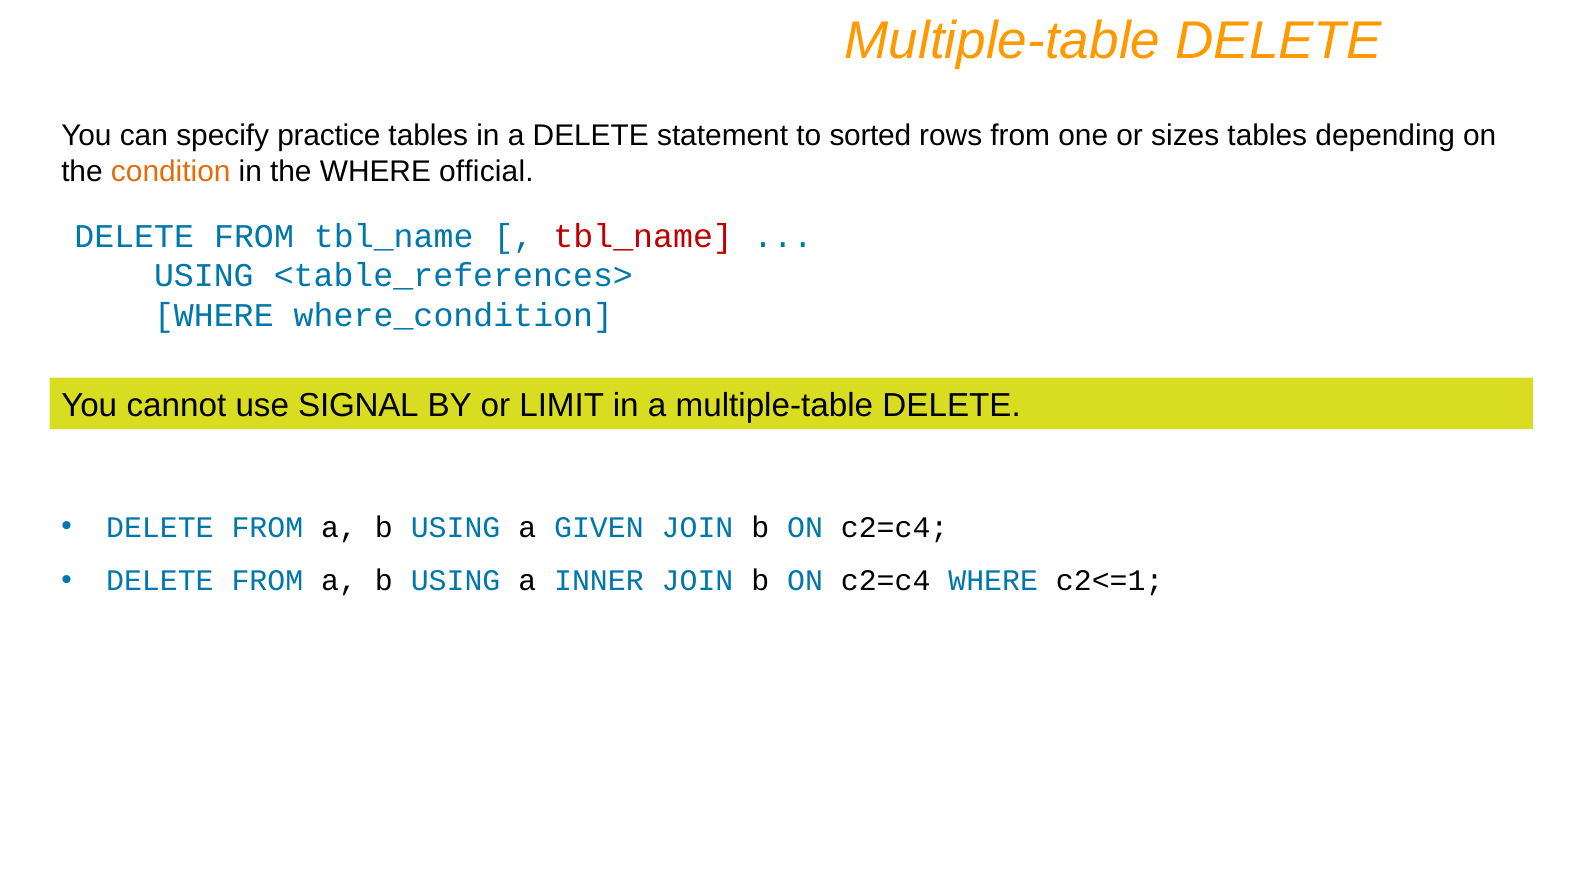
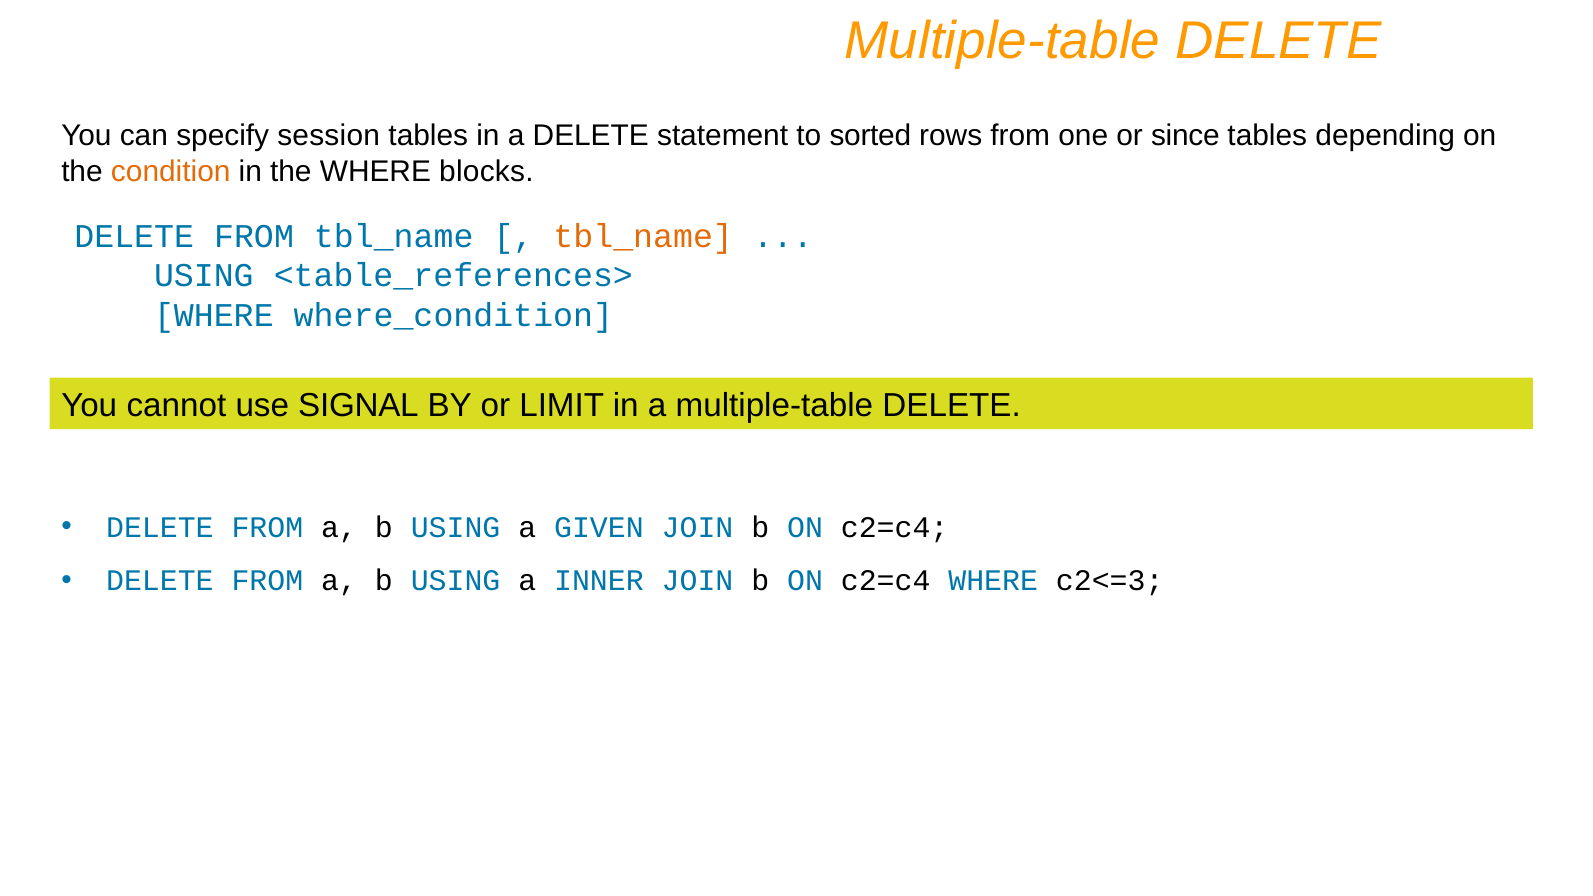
practice: practice -> session (329, 135)
sizes: sizes -> since (1185, 135)
official: official -> blocks (486, 171)
tbl_name colour: red -> orange (643, 236)
c2<=1: c2<=1 -> c2<=3 (1110, 581)
